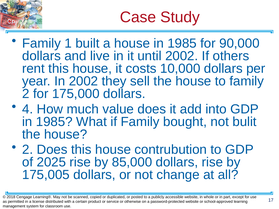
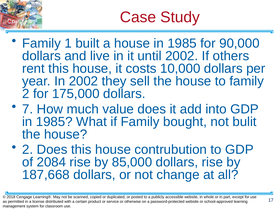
4: 4 -> 7 (28, 109)
2025: 2025 -> 2084 (51, 162)
175,005: 175,005 -> 187,668 (46, 175)
